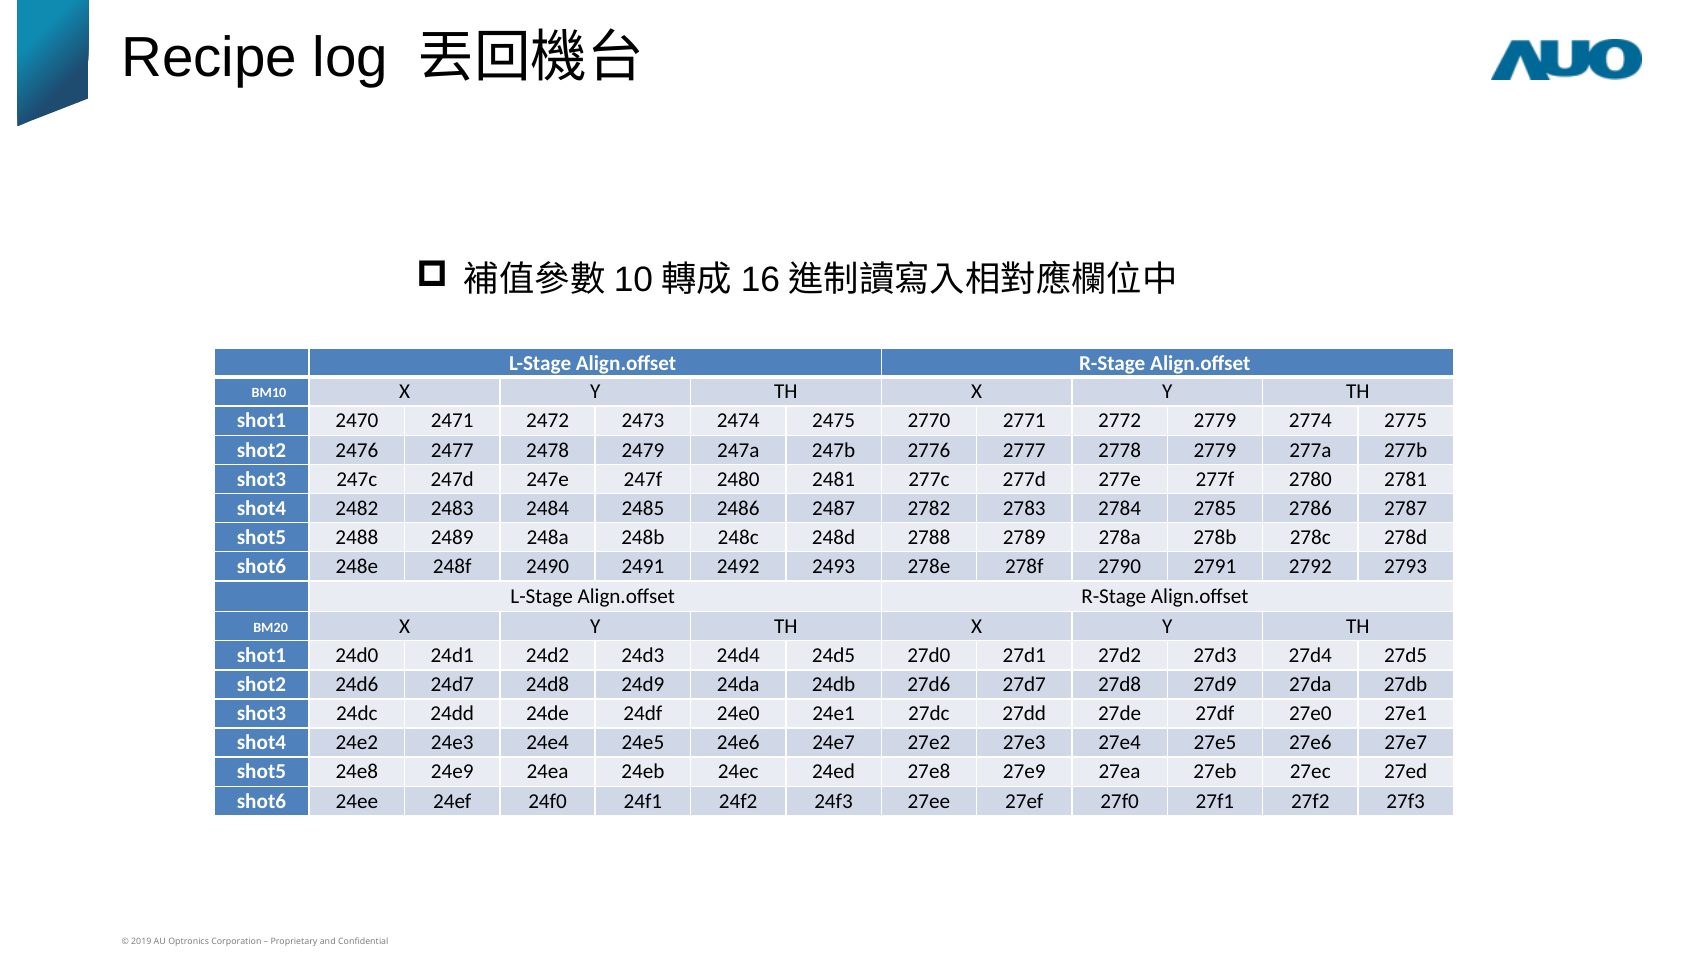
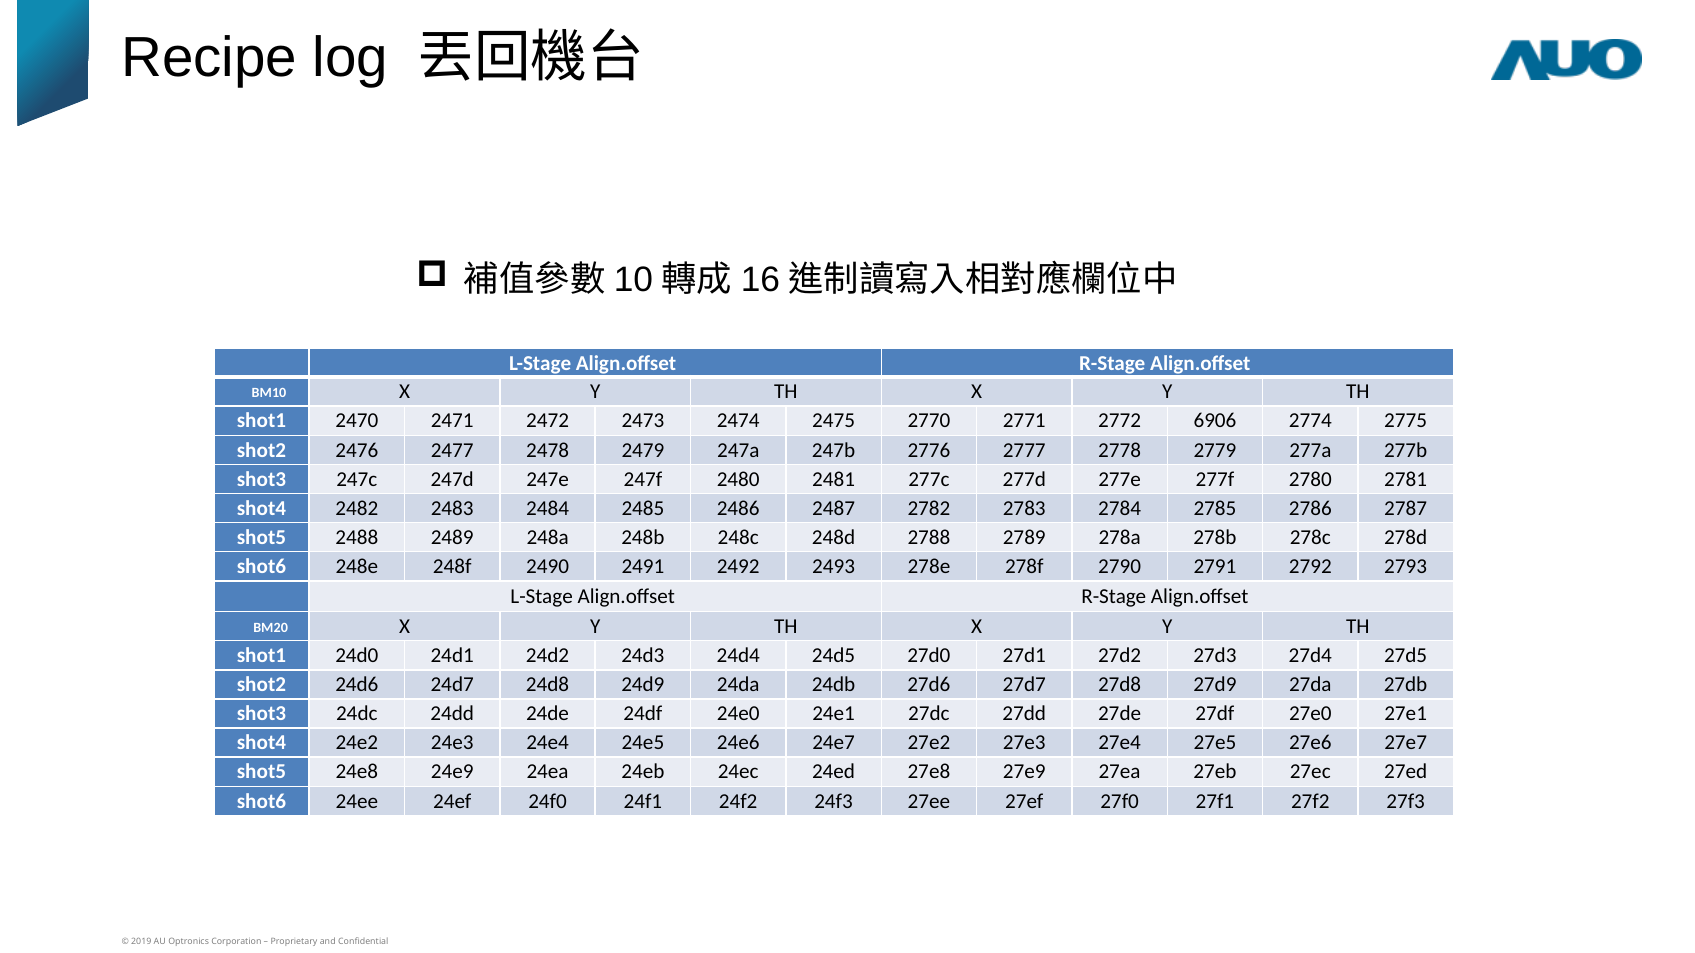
2772 2779: 2779 -> 6906 (1215, 421)
